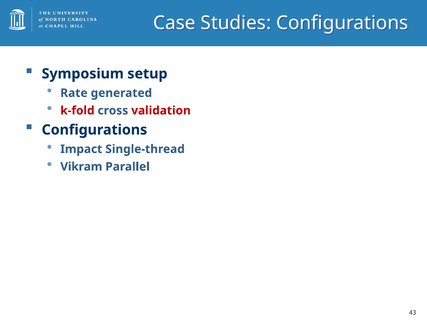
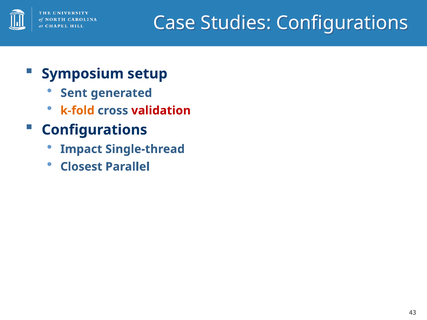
Rate: Rate -> Sent (74, 93)
k-fold colour: red -> orange (77, 111)
Vikram: Vikram -> Closest (81, 167)
